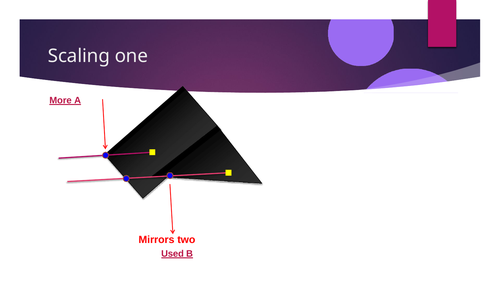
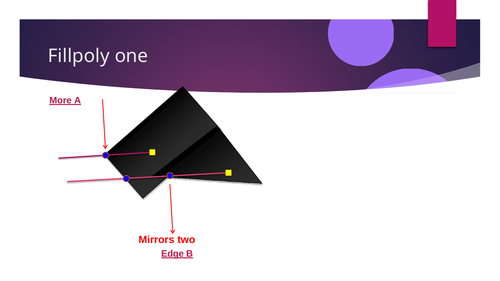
Scaling: Scaling -> Fillpoly (79, 56)
Used: Used -> Edge (172, 254)
